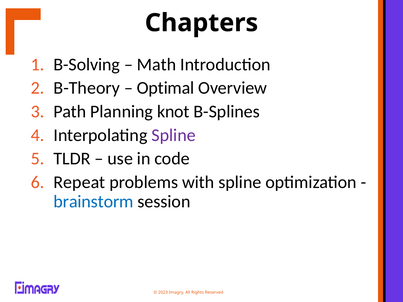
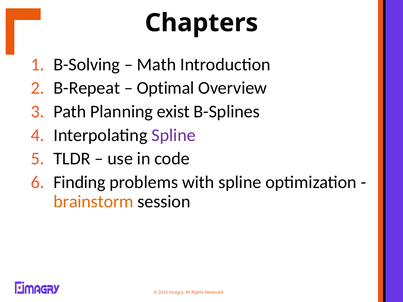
B-Theory: B-Theory -> B-Repeat (87, 88)
knot: knot -> exist (173, 112)
Repeat: Repeat -> Finding (80, 182)
brainstorm colour: blue -> orange (94, 202)
